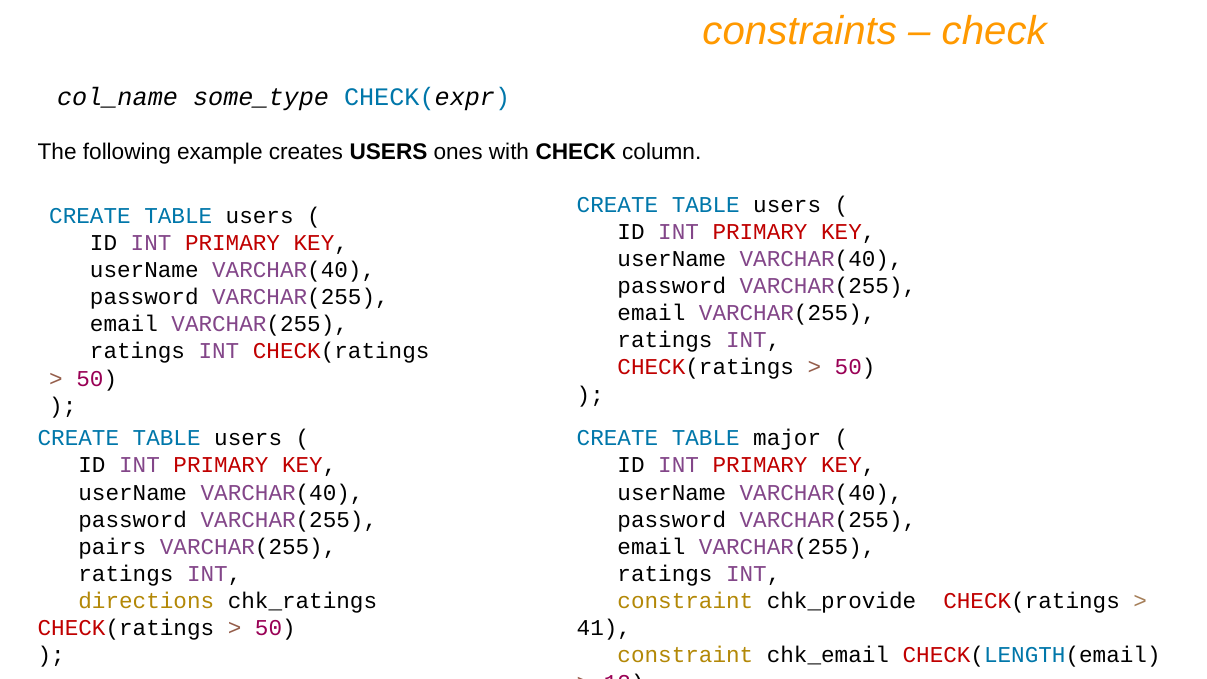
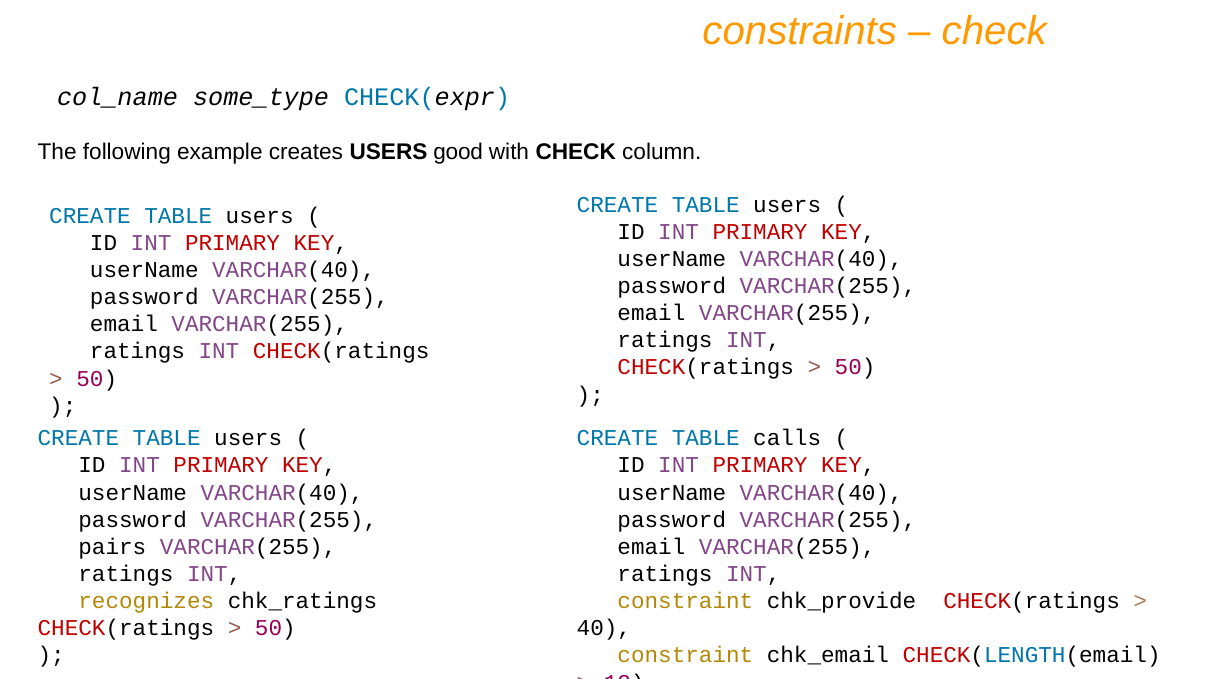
ones: ones -> good (458, 152)
major: major -> calls (787, 438)
directions: directions -> recognizes (146, 601)
41: 41 -> 40 (604, 628)
